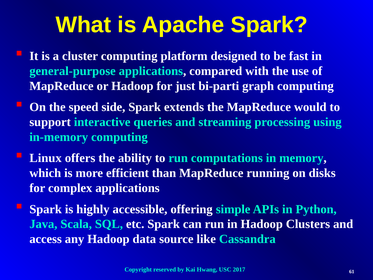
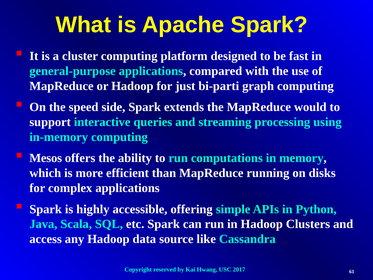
Linux: Linux -> Mesos (46, 158)
